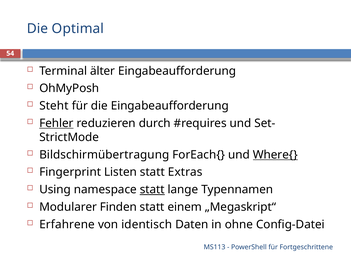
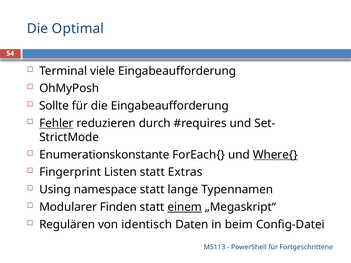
älter: älter -> viele (103, 71)
Steht: Steht -> Sollte (54, 106)
Bildschirmübertragung: Bildschirmübertragung -> Enumerationskonstante (104, 155)
statt underline: present -> none (152, 190)
einem underline: none -> present (185, 207)
Erfahrene: Erfahrene -> Regulären (67, 225)
ohne: ohne -> beim (239, 225)
